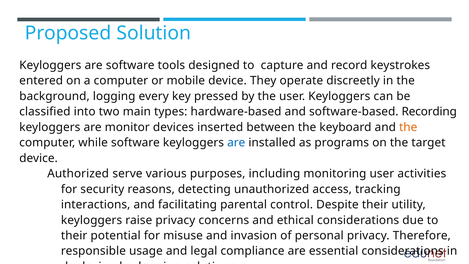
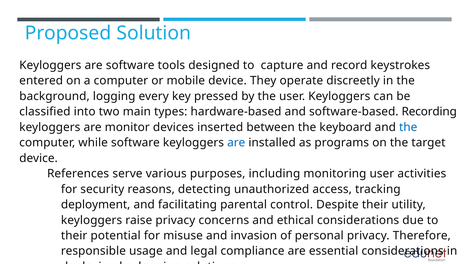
the colour: orange -> blue (408, 127)
Authorized: Authorized -> References (78, 174)
interactions: interactions -> deployment (96, 205)
